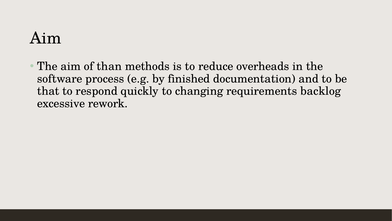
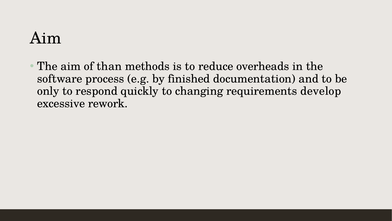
that: that -> only (48, 91)
backlog: backlog -> develop (321, 91)
